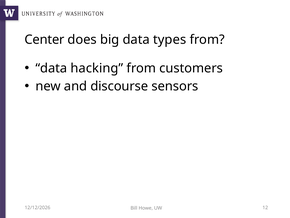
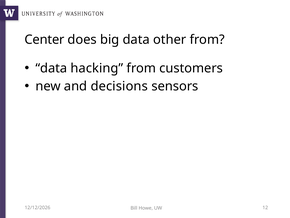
types: types -> other (170, 40)
discourse: discourse -> decisions (119, 86)
